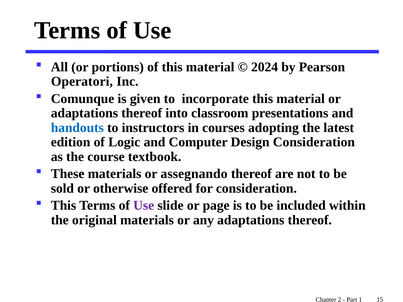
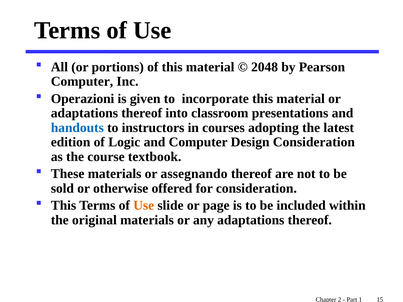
2024: 2024 -> 2048 (265, 67)
Operatori: Operatori -> Computer (82, 82)
Comunque: Comunque -> Operazioni (83, 99)
Use colour: purple -> orange (144, 206)
